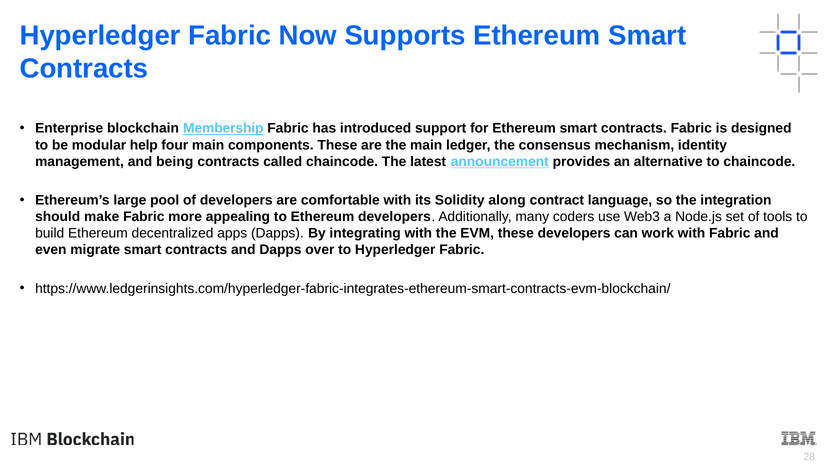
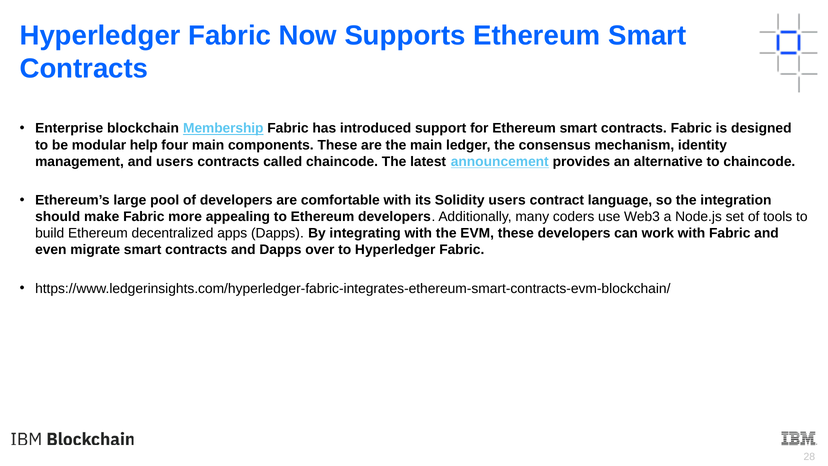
and being: being -> users (175, 161)
Solidity along: along -> users (507, 200)
